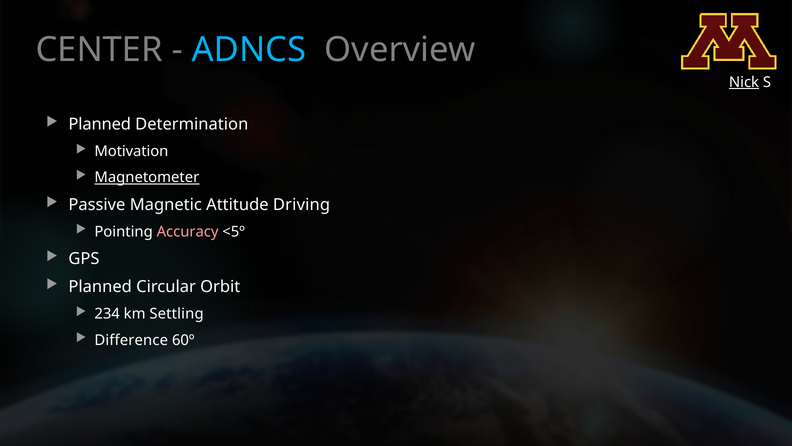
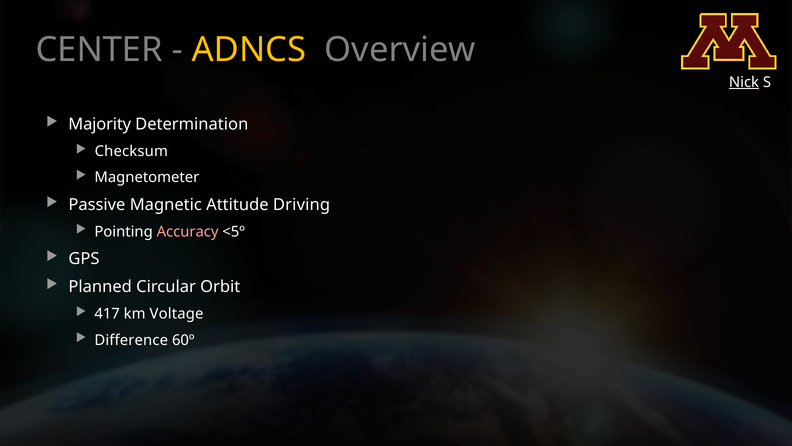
ADNCS colour: light blue -> yellow (249, 50)
Planned: Planned -> Majority (100, 124)
Motivation: Motivation -> Checksum (131, 151)
Magnetometer underline: present -> none (147, 177)
234: 234 -> 417 (107, 314)
Settling: Settling -> Voltage (177, 314)
